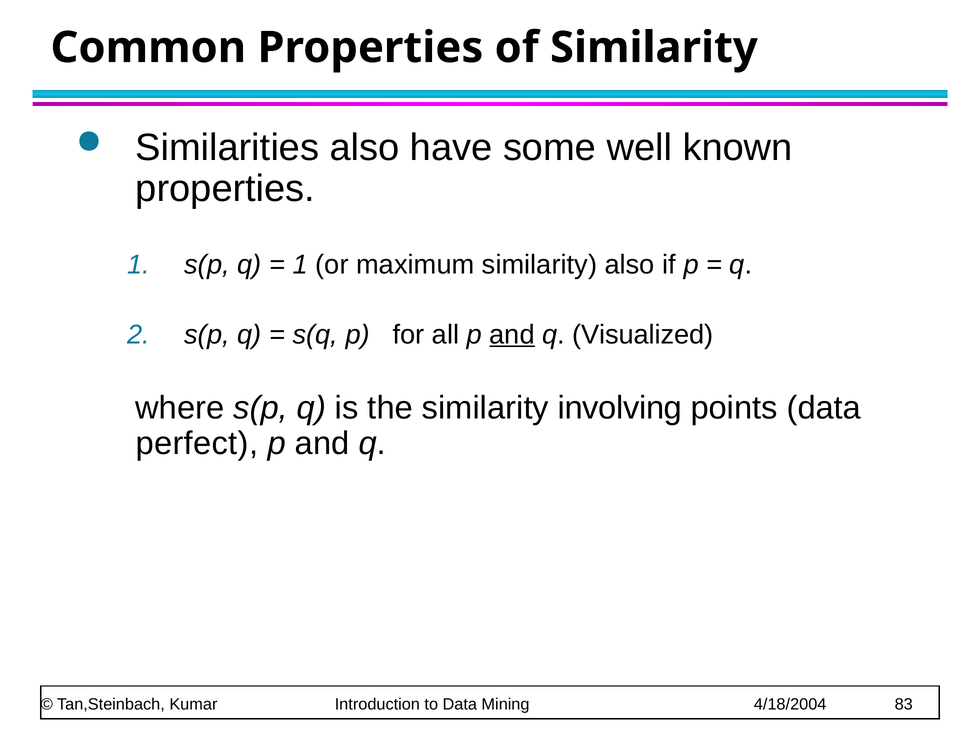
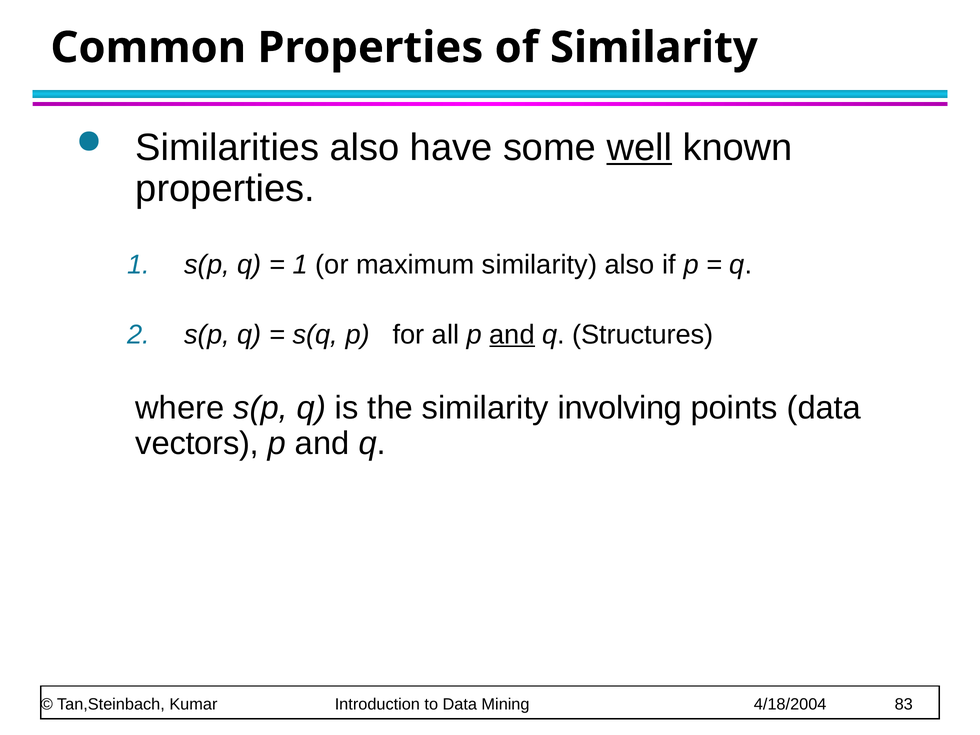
well underline: none -> present (639, 148)
Visualized: Visualized -> Structures (643, 335)
perfect: perfect -> vectors (197, 443)
